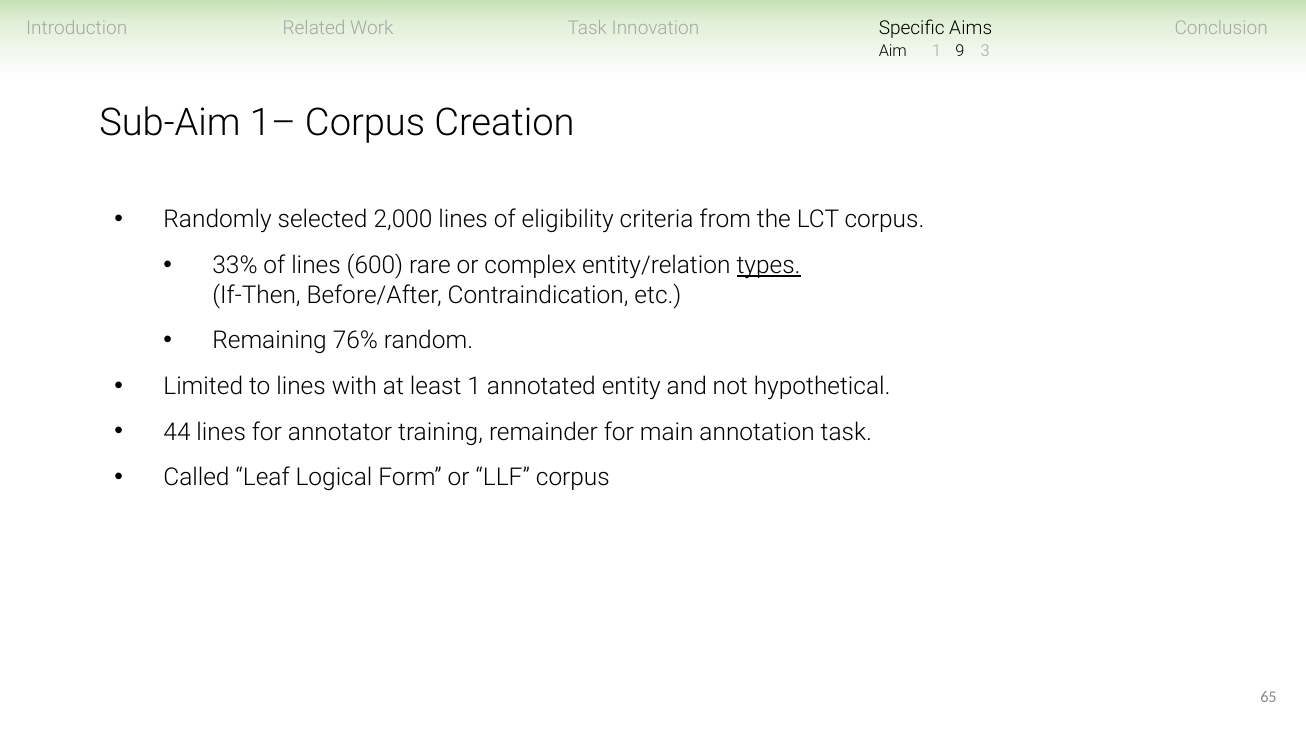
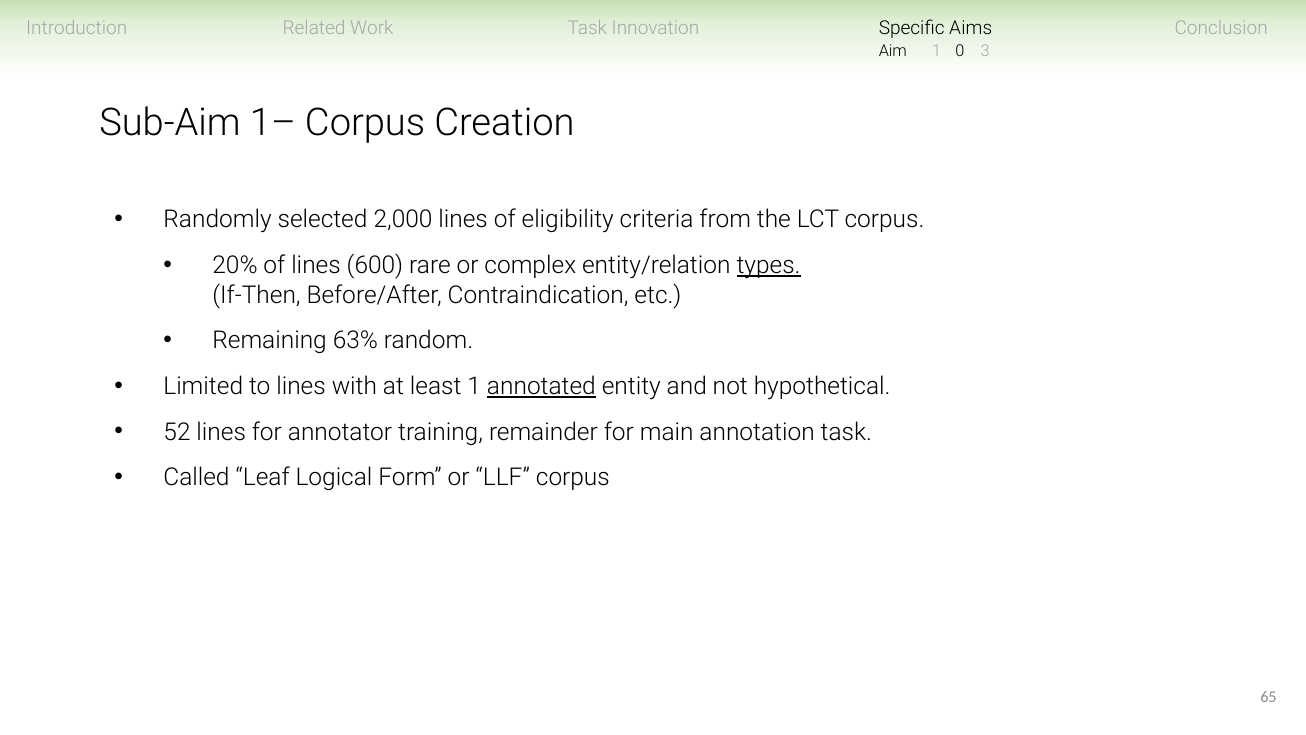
9: 9 -> 0 (960, 51)
33%: 33% -> 20% (235, 265)
76%: 76% -> 63% (355, 340)
annotated underline: none -> present (541, 386)
44: 44 -> 52 (177, 432)
